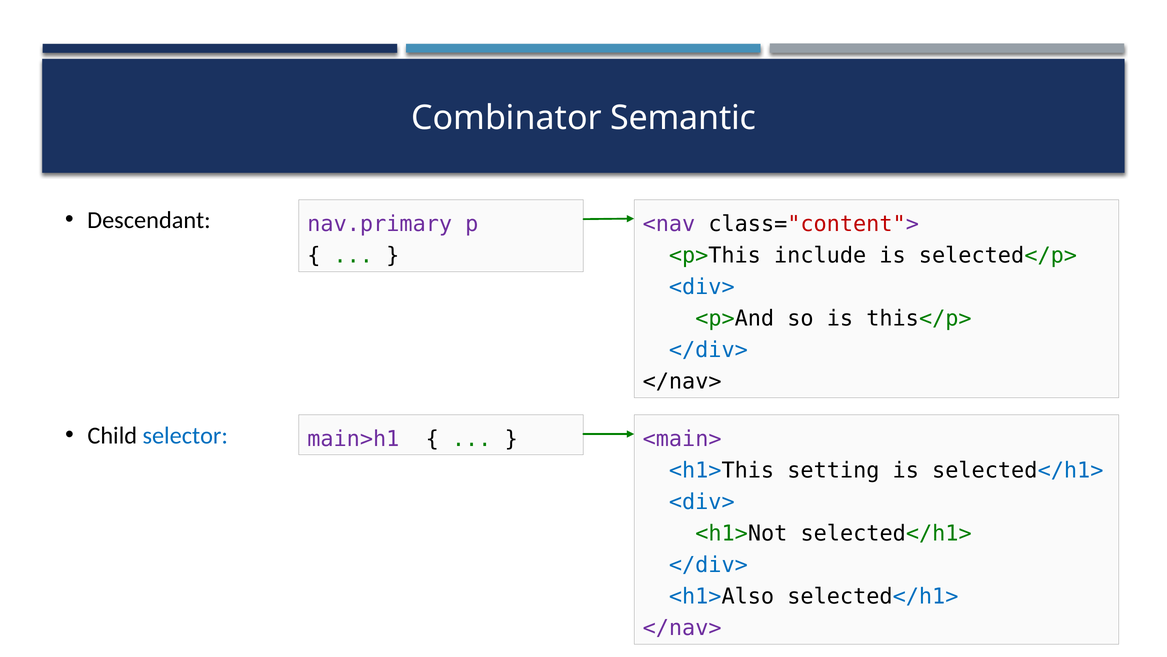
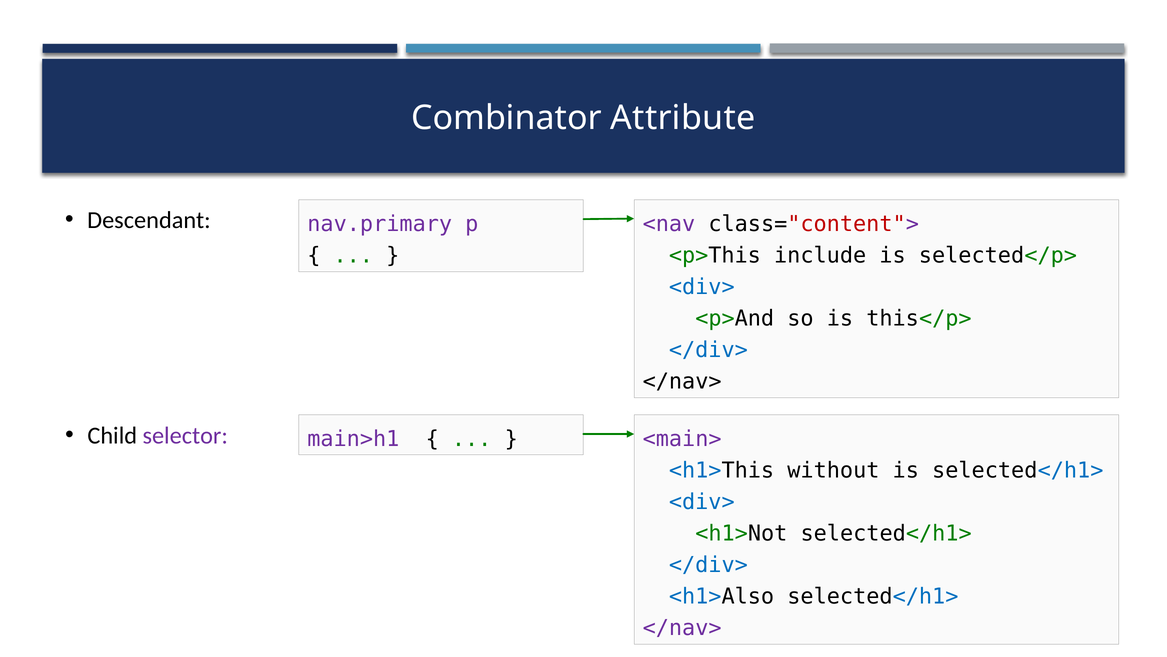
Semantic: Semantic -> Attribute (683, 118)
selector colour: blue -> purple (185, 435)
setting: setting -> without (833, 470)
